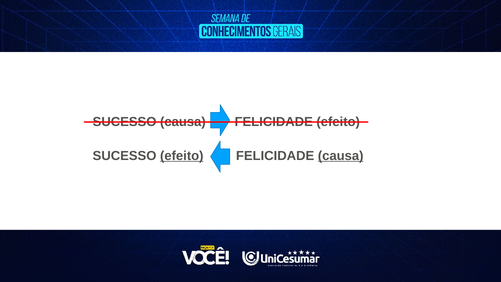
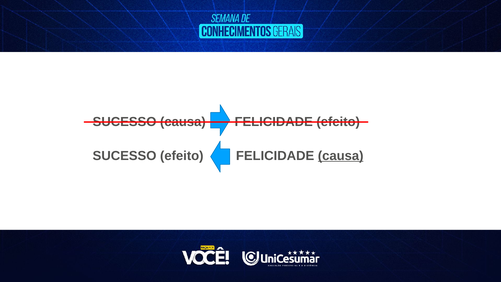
efeito underline: present -> none (182, 156)
